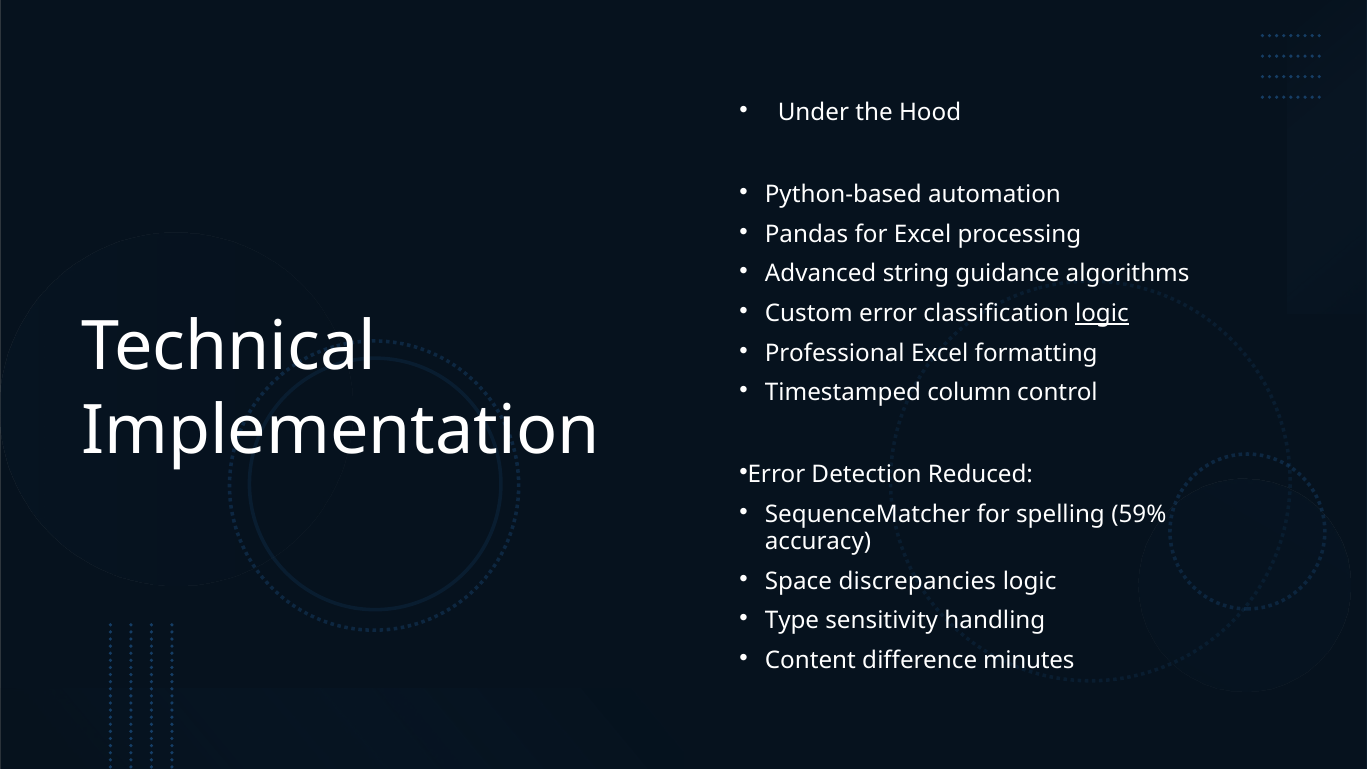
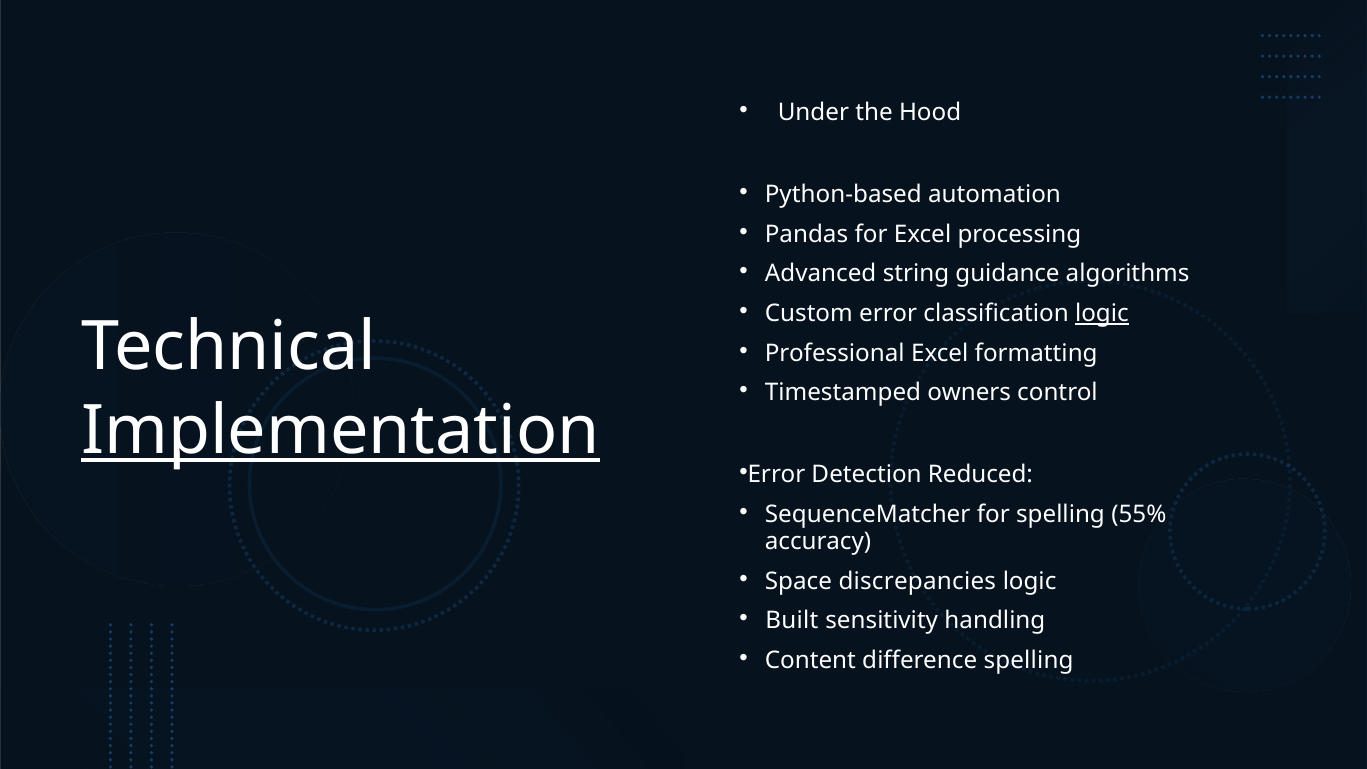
column: column -> owners (969, 393)
Implementation underline: none -> present (340, 431)
59%: 59% -> 55% (1139, 514)
Type: Type -> Built (792, 621)
difference minutes: minutes -> spelling (1029, 660)
